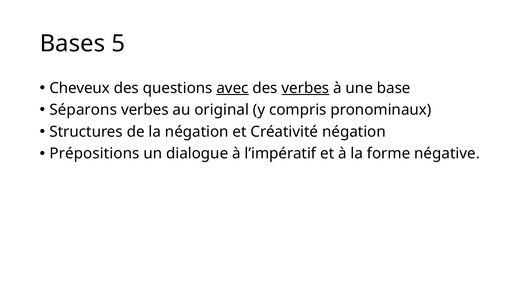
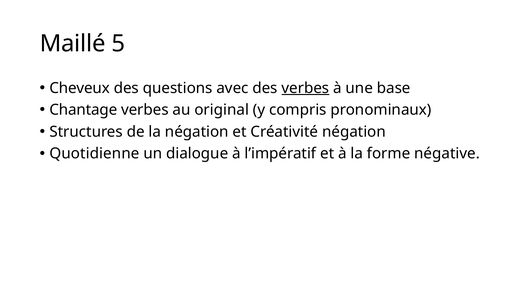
Bases: Bases -> Maillé (73, 44)
avec underline: present -> none (232, 88)
Séparons: Séparons -> Chantage (83, 110)
Prépositions: Prépositions -> Quotidienne (94, 154)
